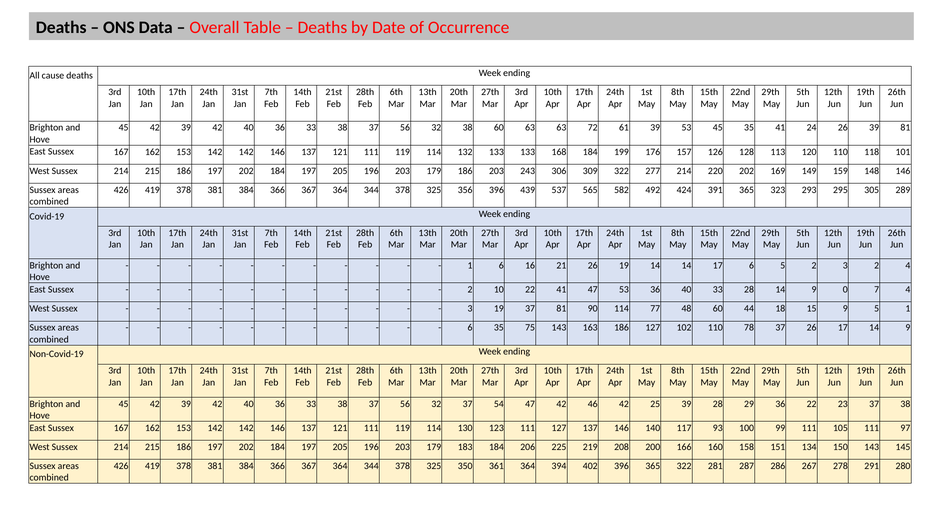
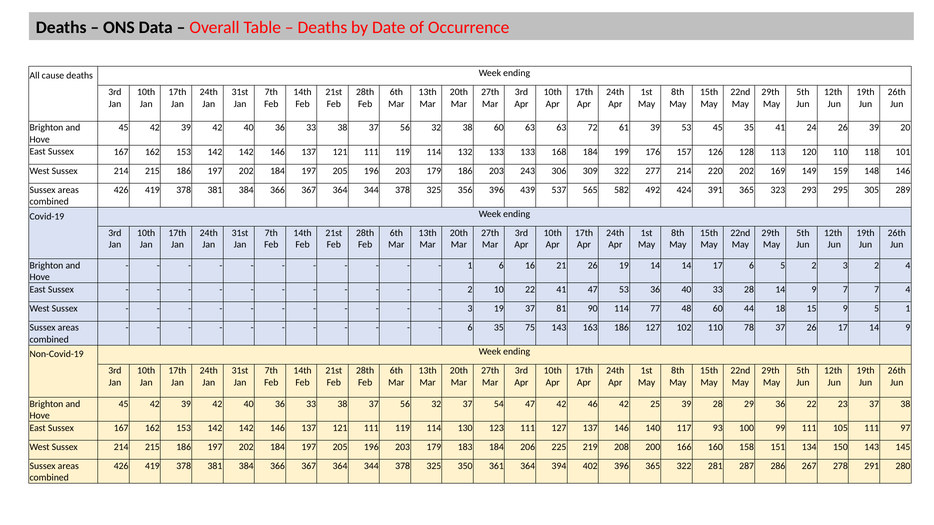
39 81: 81 -> 20 (905, 128)
9 0: 0 -> 7 (845, 290)
